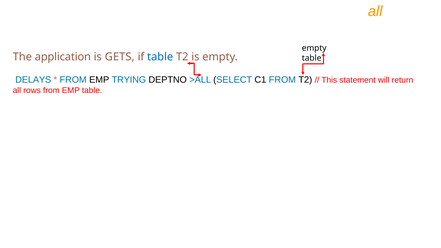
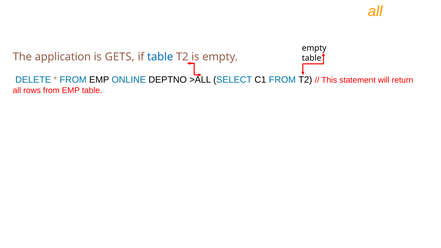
DELAYS: DELAYS -> DELETE (33, 80)
TRYING: TRYING -> ONLINE (129, 80)
>ALL colour: blue -> black (200, 80)
